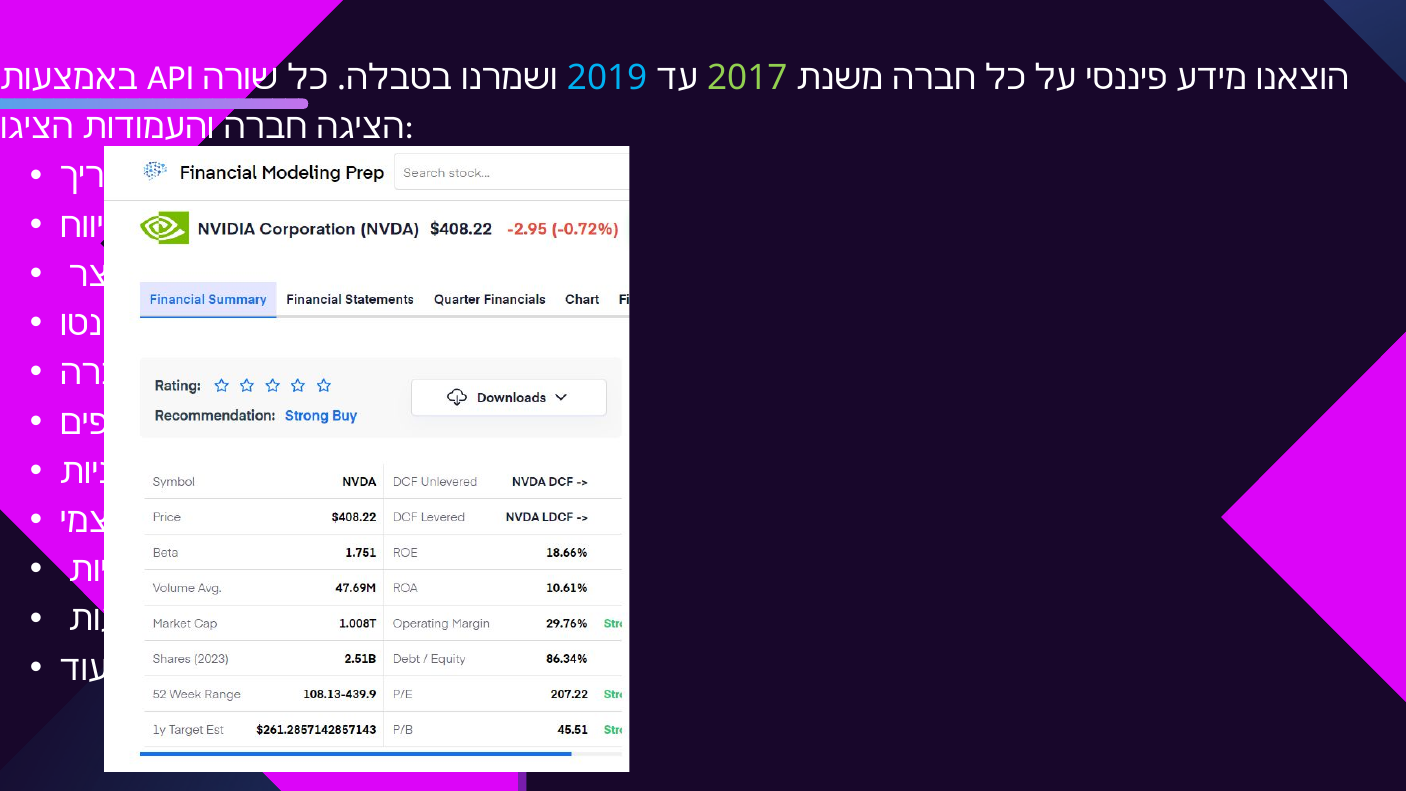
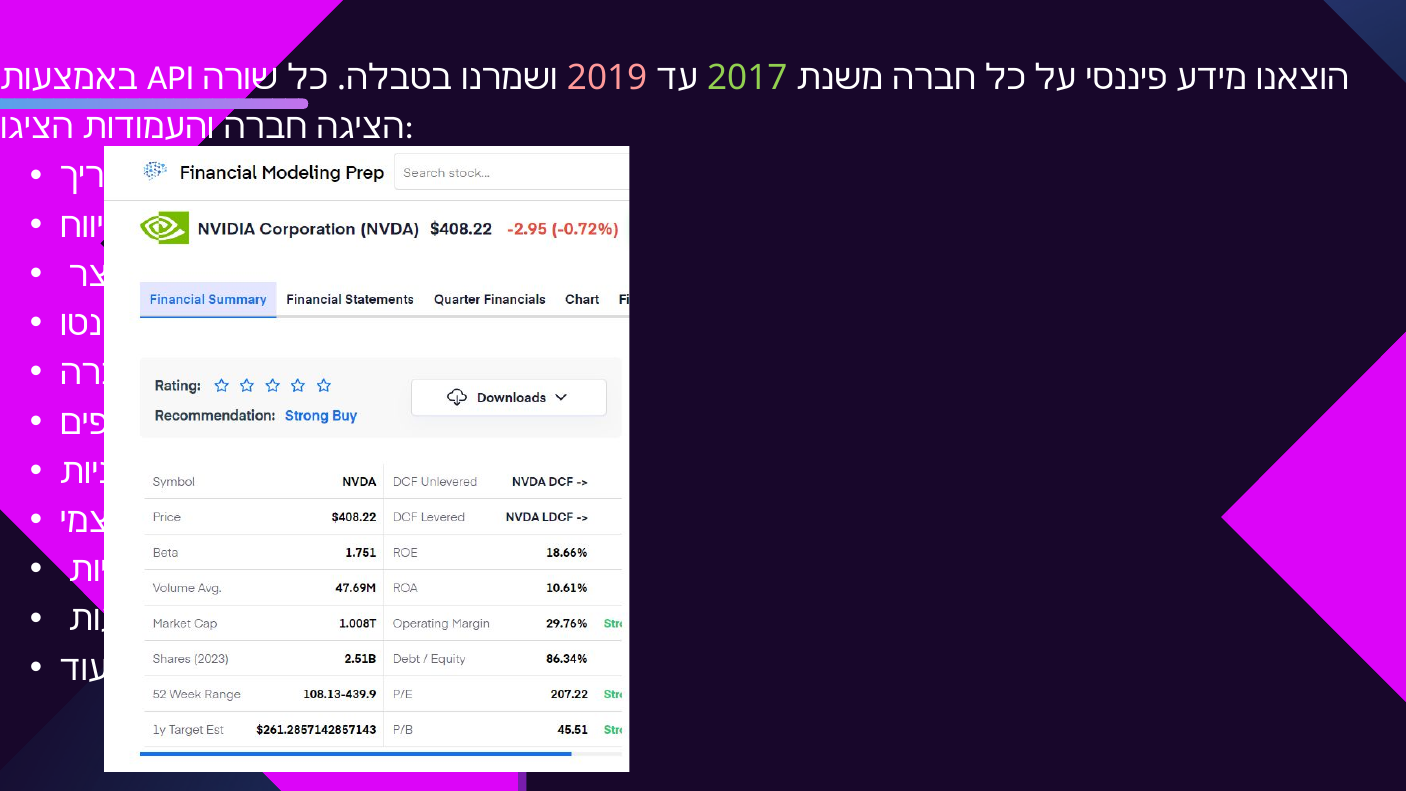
2019 colour: light blue -> pink (607, 78)
